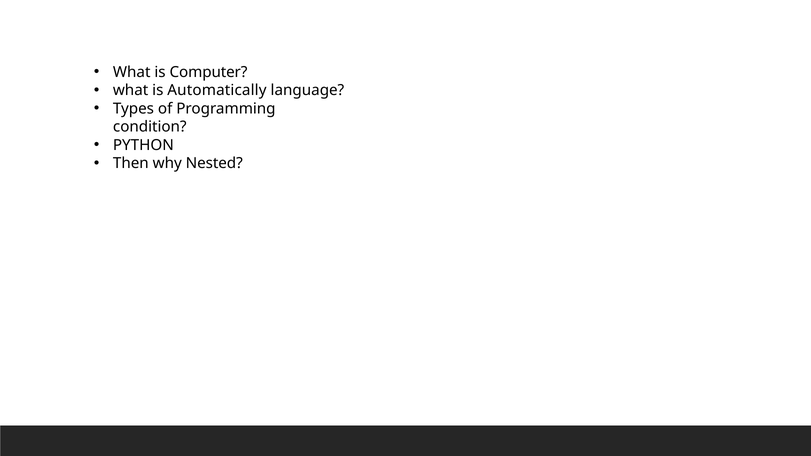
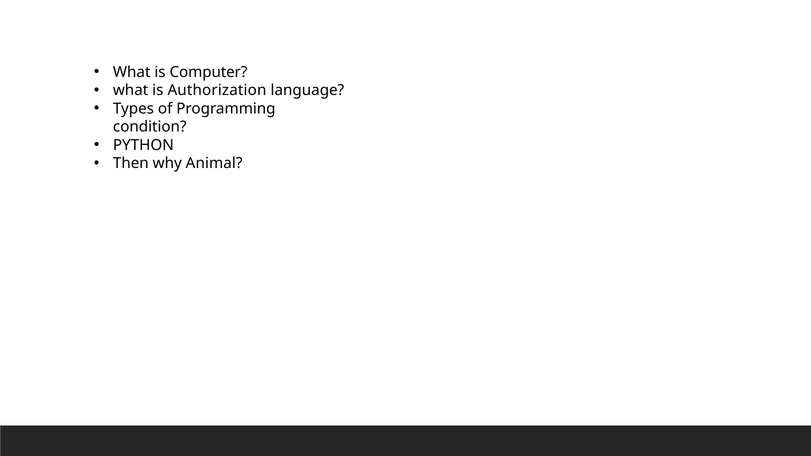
Automatically: Automatically -> Authorization (217, 90)
Nested: Nested -> Animal (214, 163)
